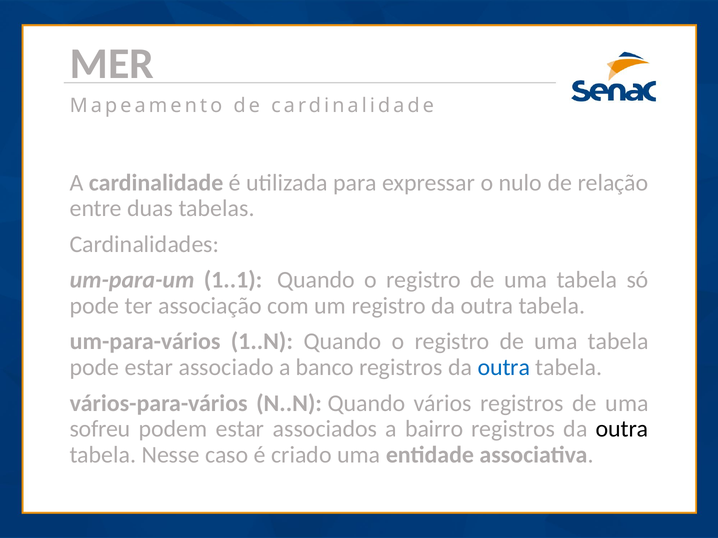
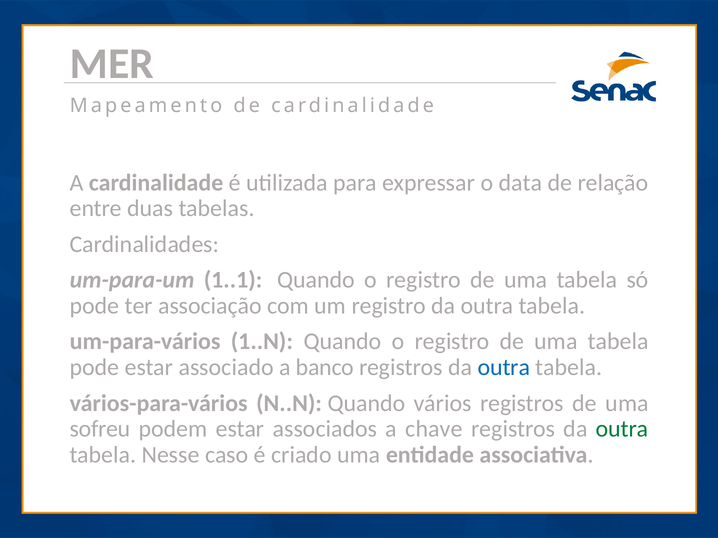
nulo: nulo -> data (520, 183)
bairro: bairro -> chave (434, 429)
outra colour: black -> green (622, 429)
